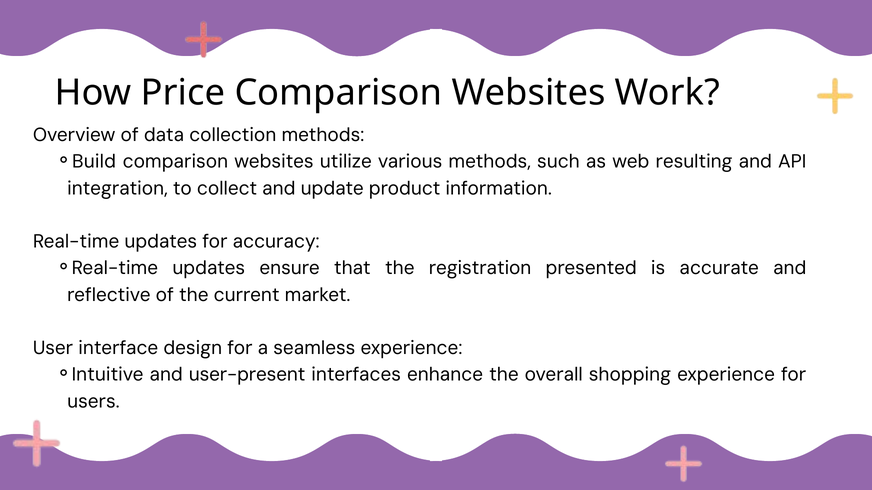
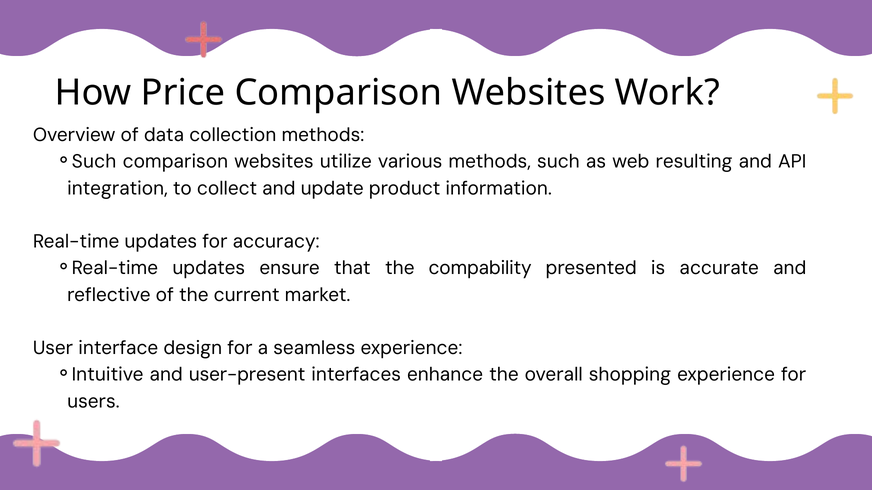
Build: Build -> Such (94, 162)
registration: registration -> compability (480, 268)
